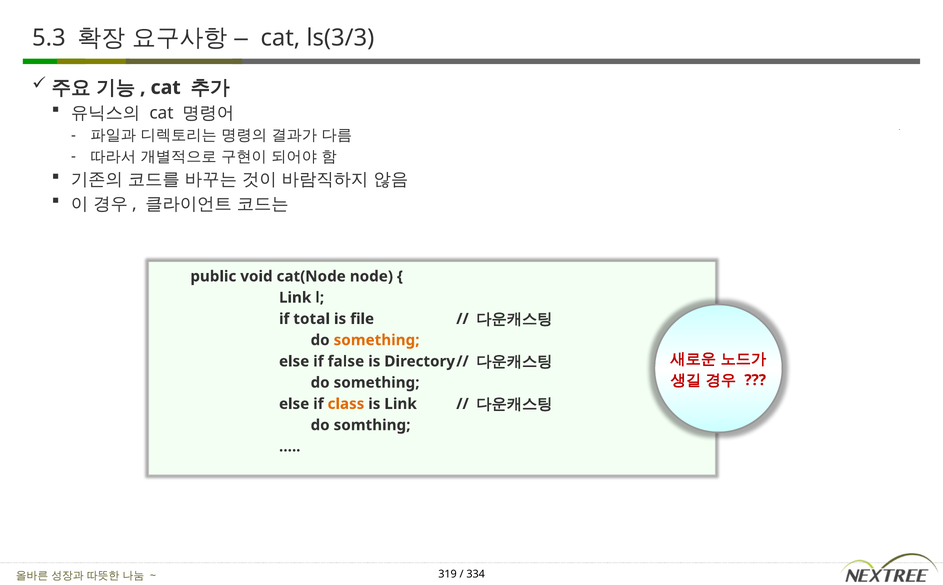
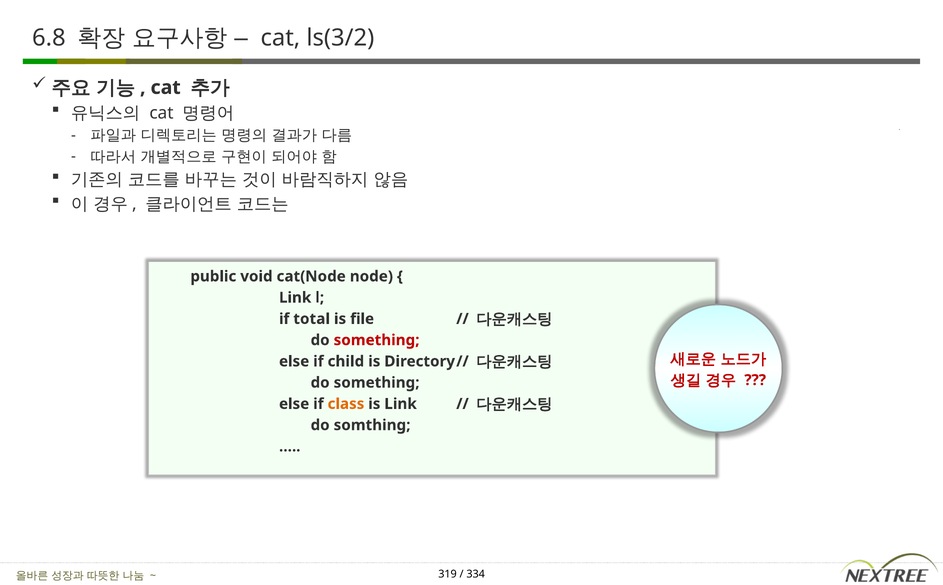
5.3: 5.3 -> 6.8 (49, 38)
ls(3/3: ls(3/3 -> ls(3/2 (340, 38)
something colour: orange -> red (377, 340)
false: false -> child (346, 362)
